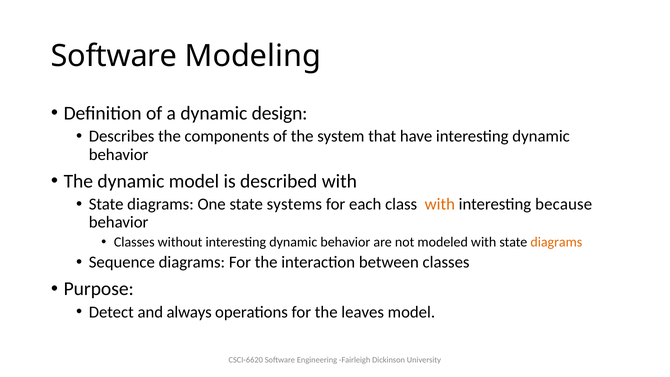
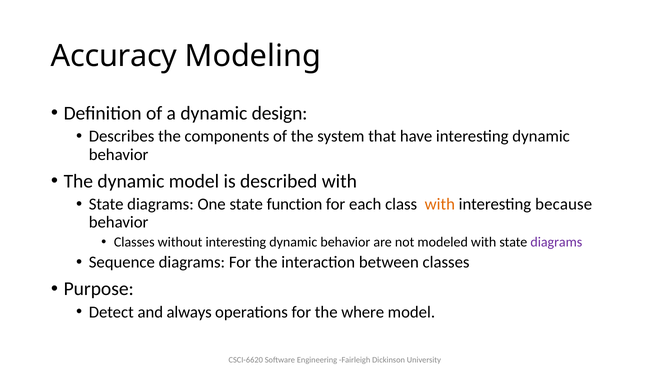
Software: Software -> Accuracy (114, 56)
systems: systems -> function (294, 204)
diagrams colour: orange -> purple (556, 242)
leaves: leaves -> where (363, 312)
